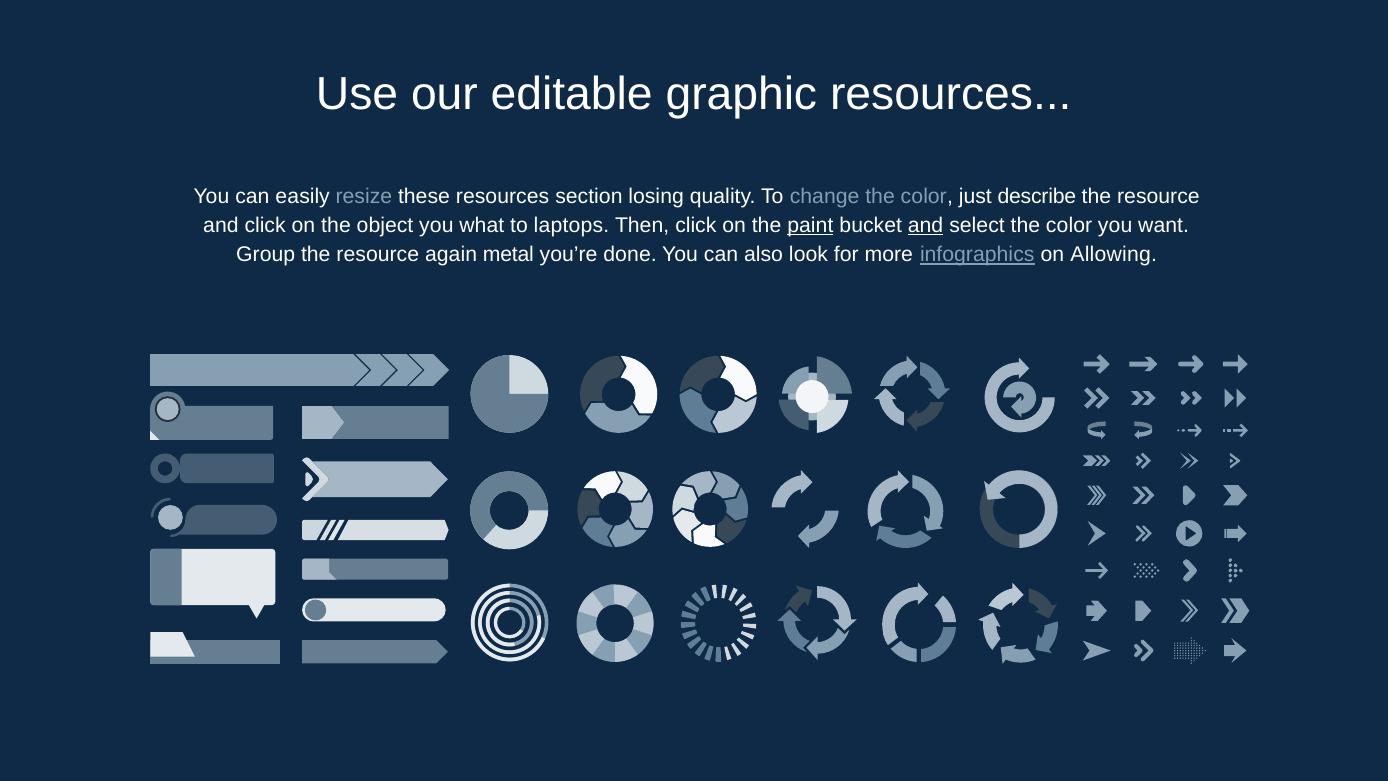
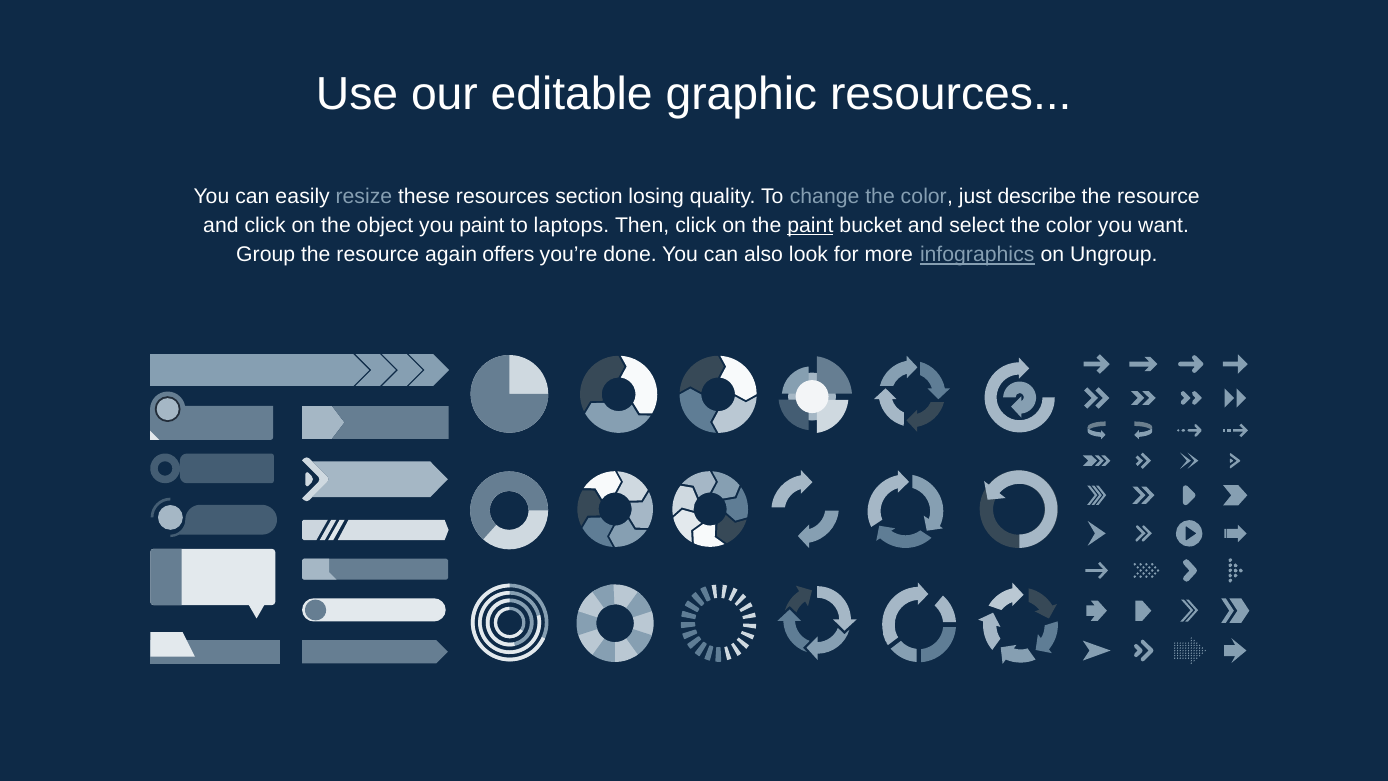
you what: what -> paint (482, 225)
and underline: present -> none (926, 225)
metal: metal -> offers (508, 255)
Allowing: Allowing -> Ungroup (1114, 255)
